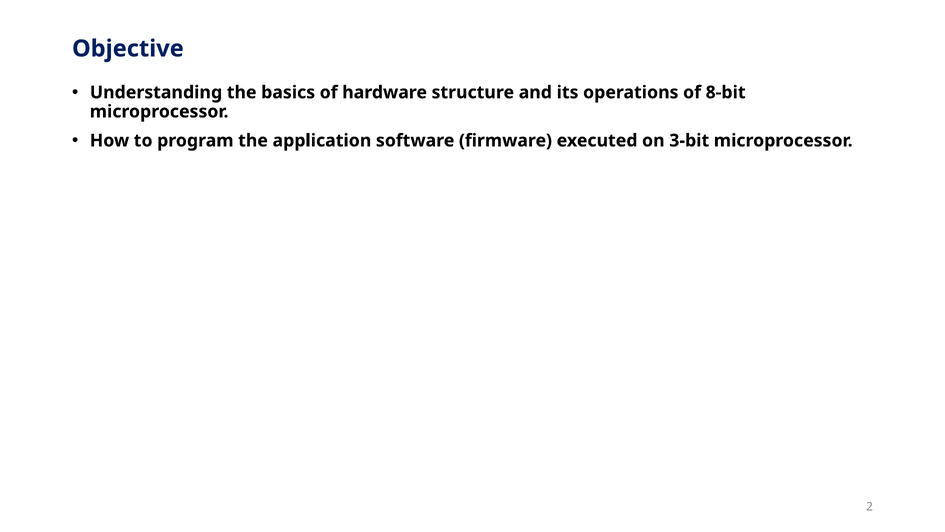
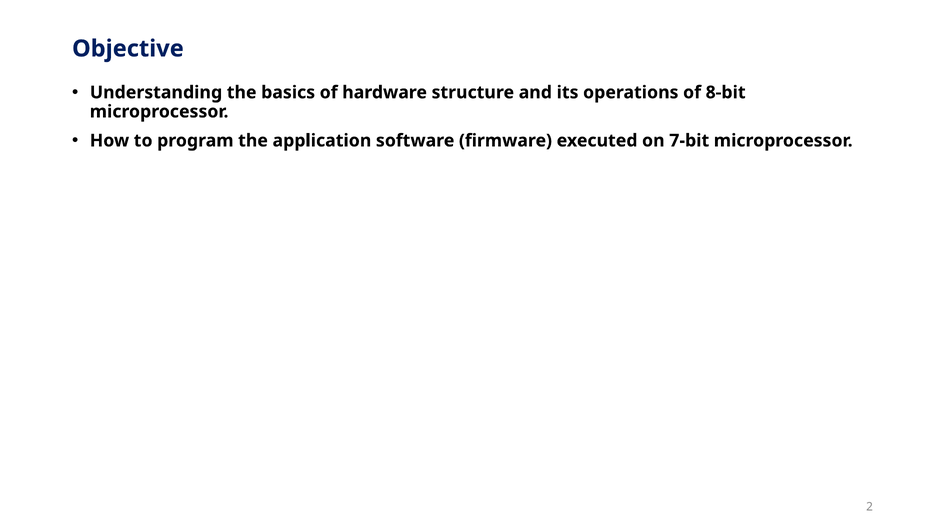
3-bit: 3-bit -> 7-bit (689, 141)
